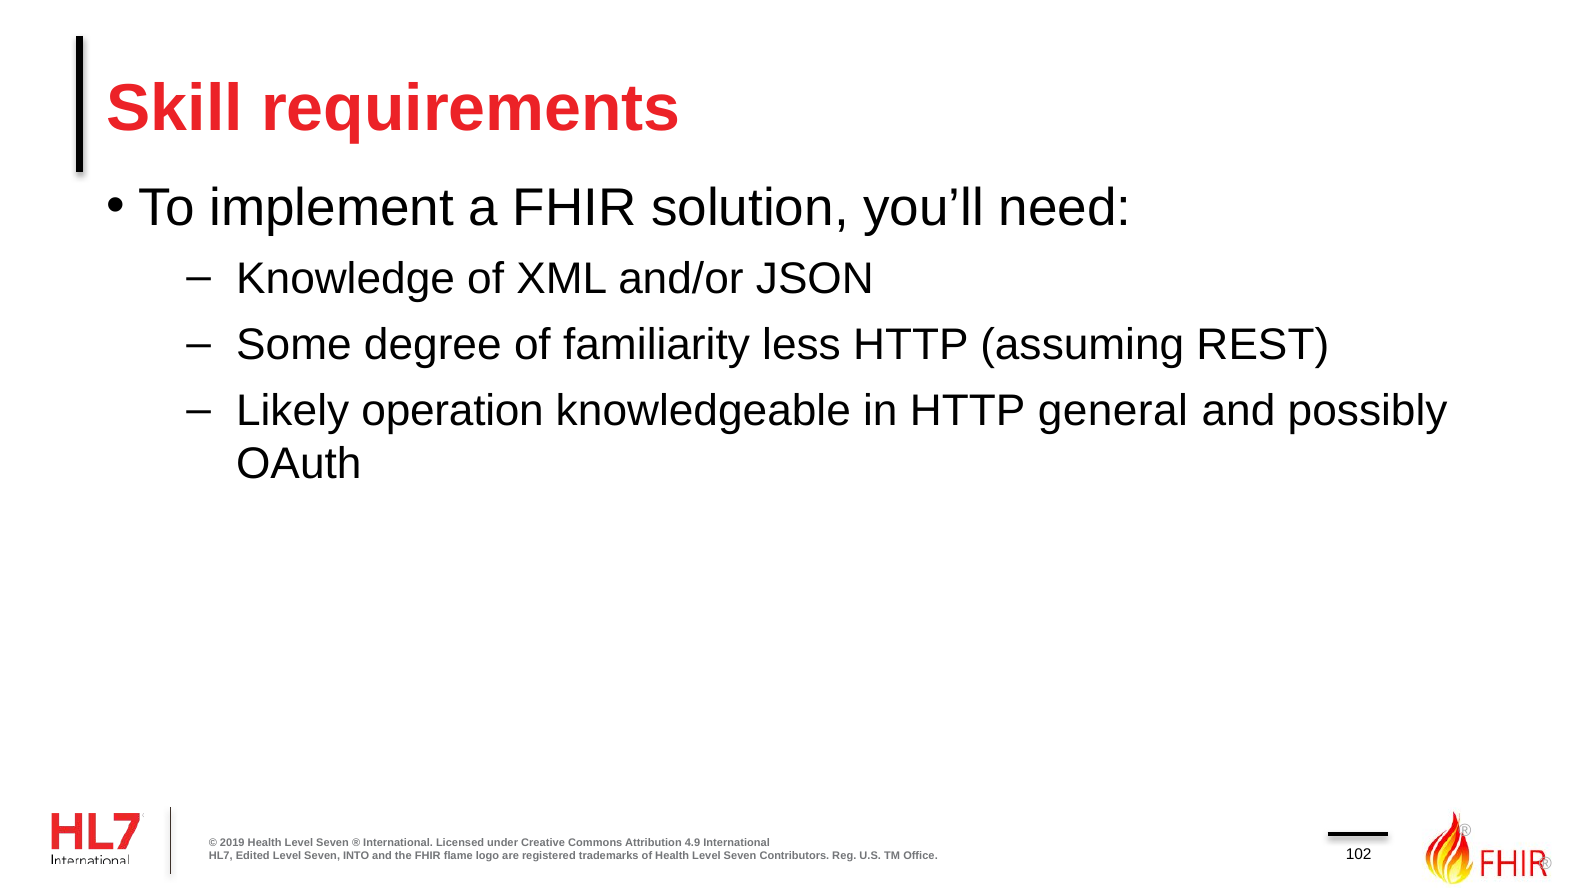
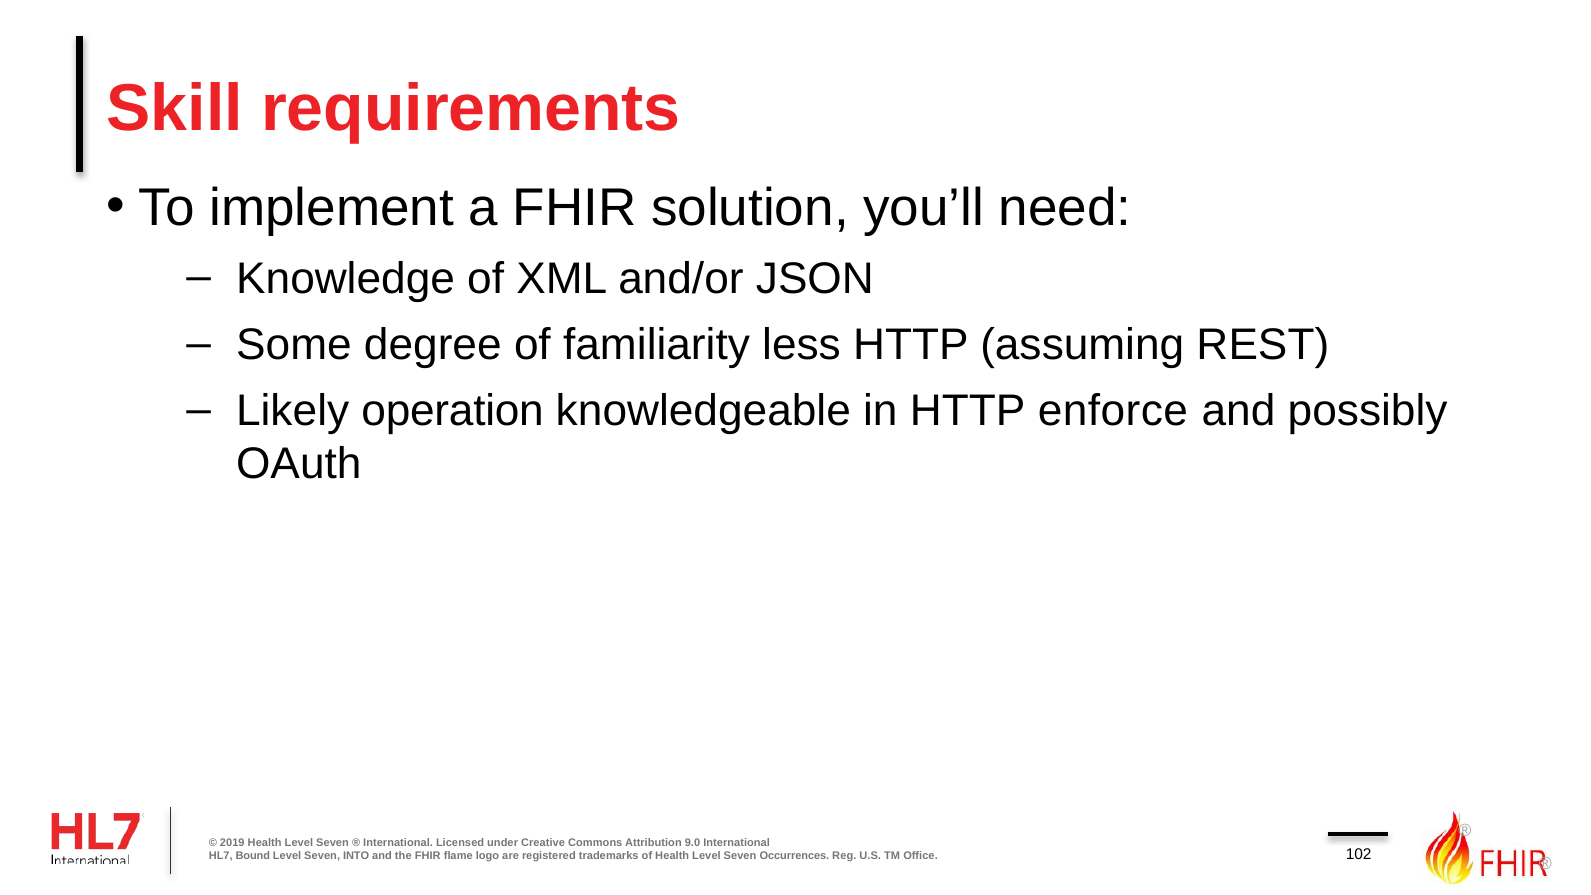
general: general -> enforce (1113, 411)
4.9: 4.9 -> 9.0 (692, 842)
Edited: Edited -> Bound (253, 856)
Contributors: Contributors -> Occurrences (794, 856)
